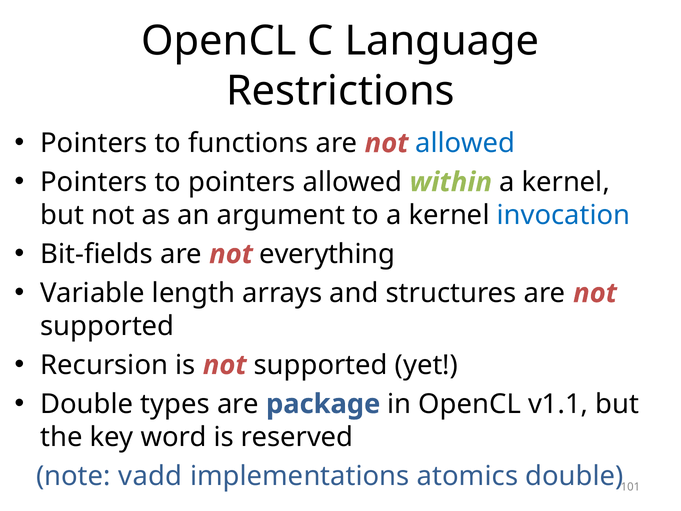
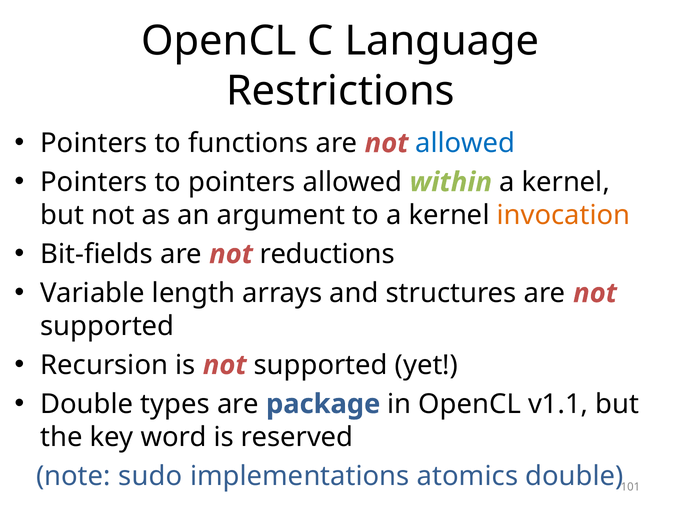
invocation colour: blue -> orange (563, 215)
everything: everything -> reductions (327, 254)
vadd: vadd -> sudo (150, 476)
